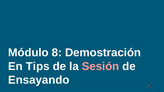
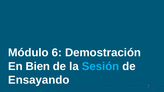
8: 8 -> 6 (57, 53)
Tips: Tips -> Bien (38, 66)
Sesión colour: pink -> light blue (101, 66)
